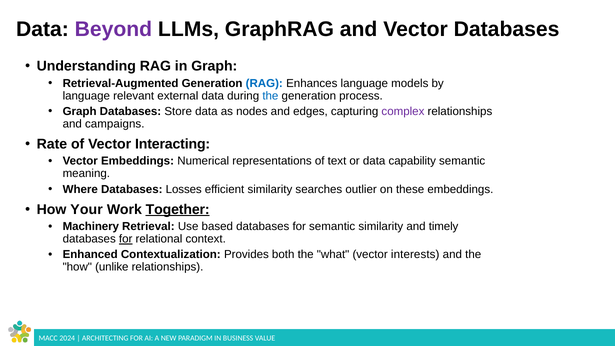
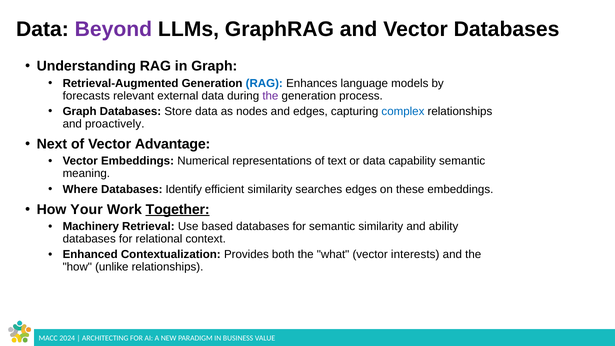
language: language -> forecasts (86, 96)
the colour: blue -> purple (270, 96)
complex colour: purple -> blue (403, 111)
campaigns: campaigns -> proactively (115, 124)
Rate: Rate -> Next (52, 144)
Interacting: Interacting -> Advantage (173, 144)
Losses: Losses -> Identify (184, 189)
searches outlier: outlier -> edges (361, 189)
timely: timely -> ability (444, 227)
for underline: present -> none (126, 239)
